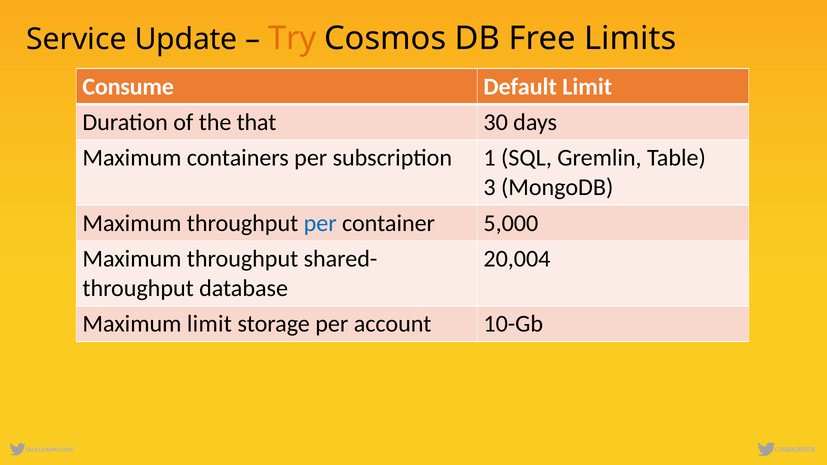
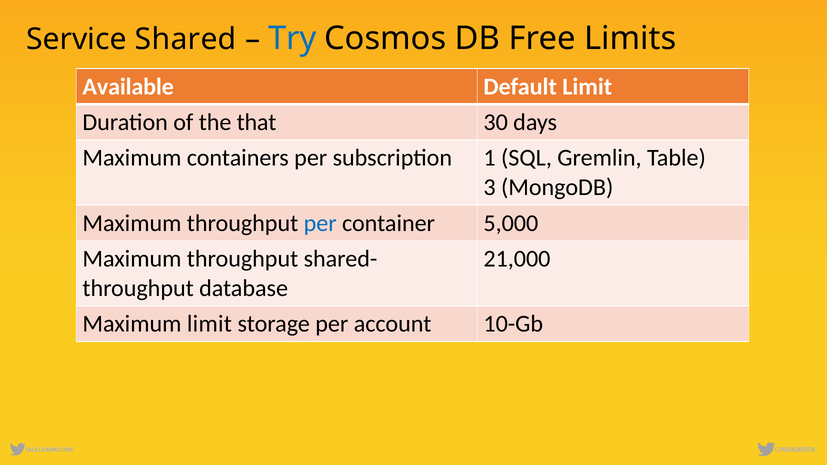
Update: Update -> Shared (186, 39)
Try colour: orange -> blue (292, 39)
Consume: Consume -> Available (128, 87)
20,004: 20,004 -> 21,000 (517, 259)
